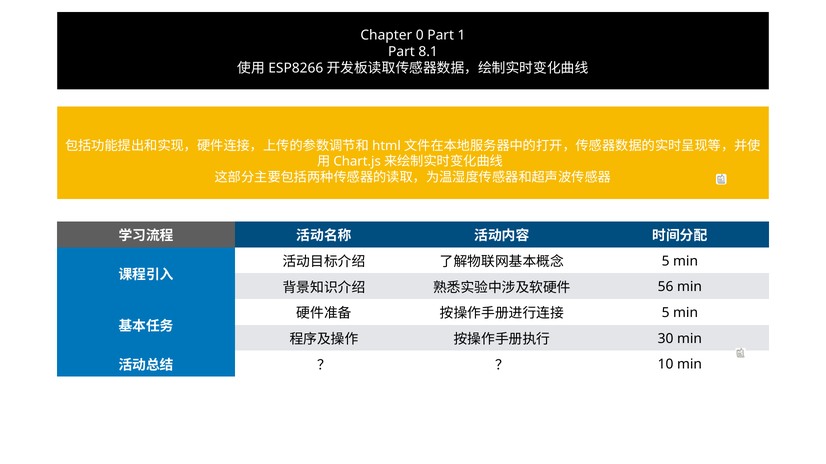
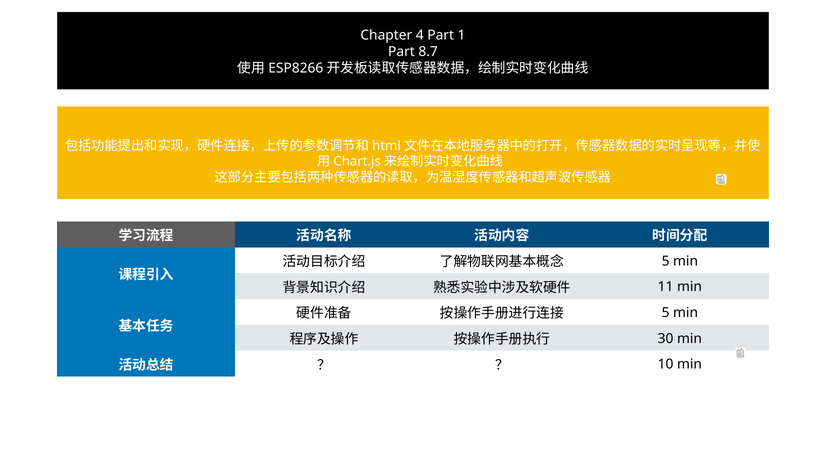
0: 0 -> 4 (420, 35)
8.1: 8.1 -> 8.7 (428, 52)
56: 56 -> 11 (666, 287)
